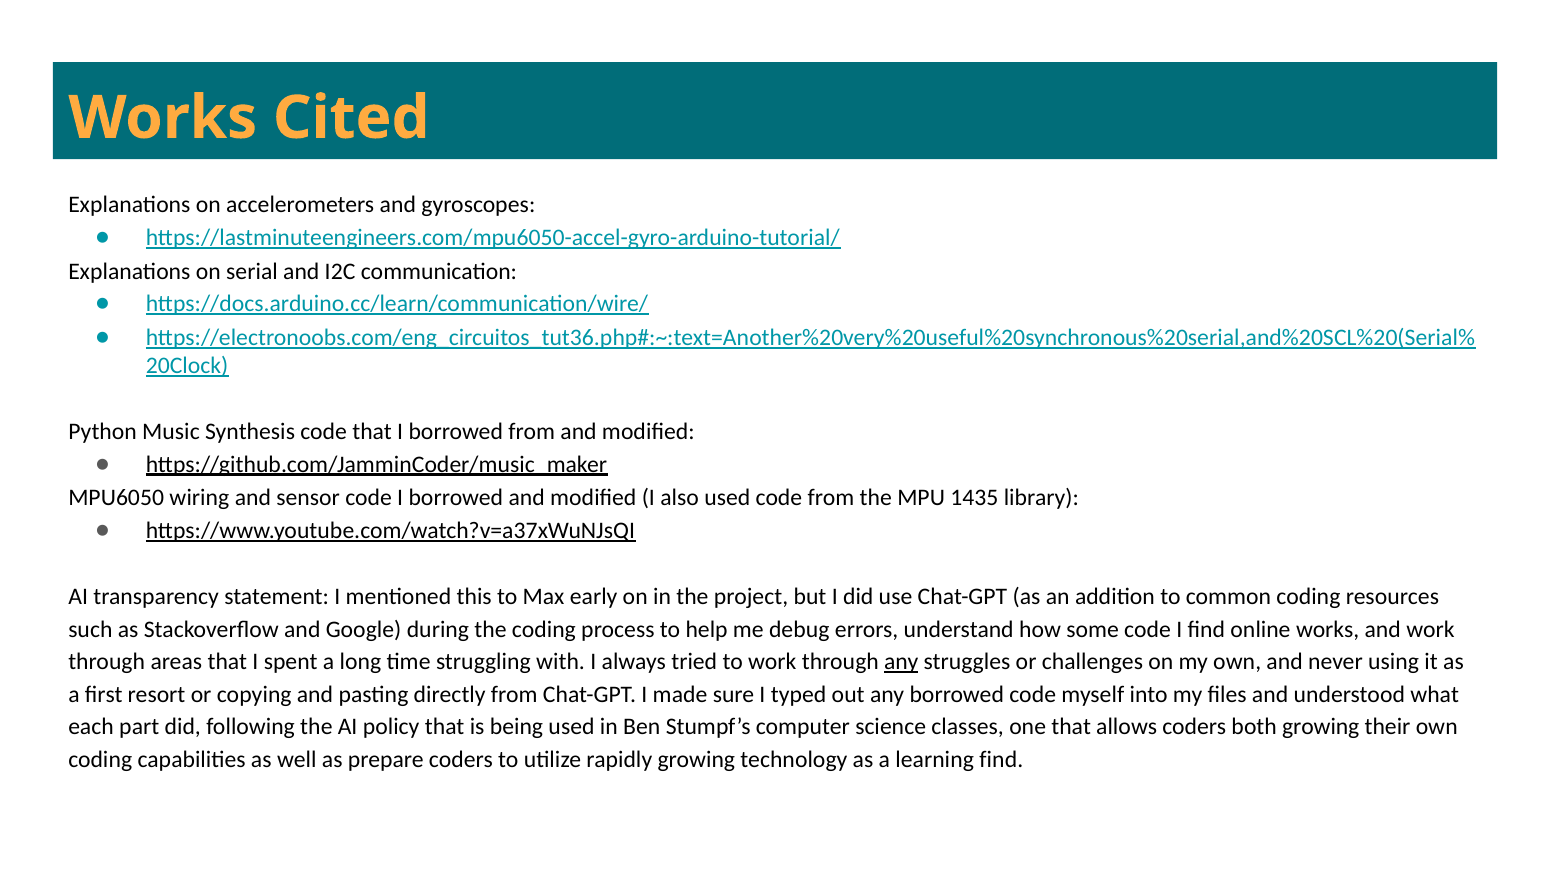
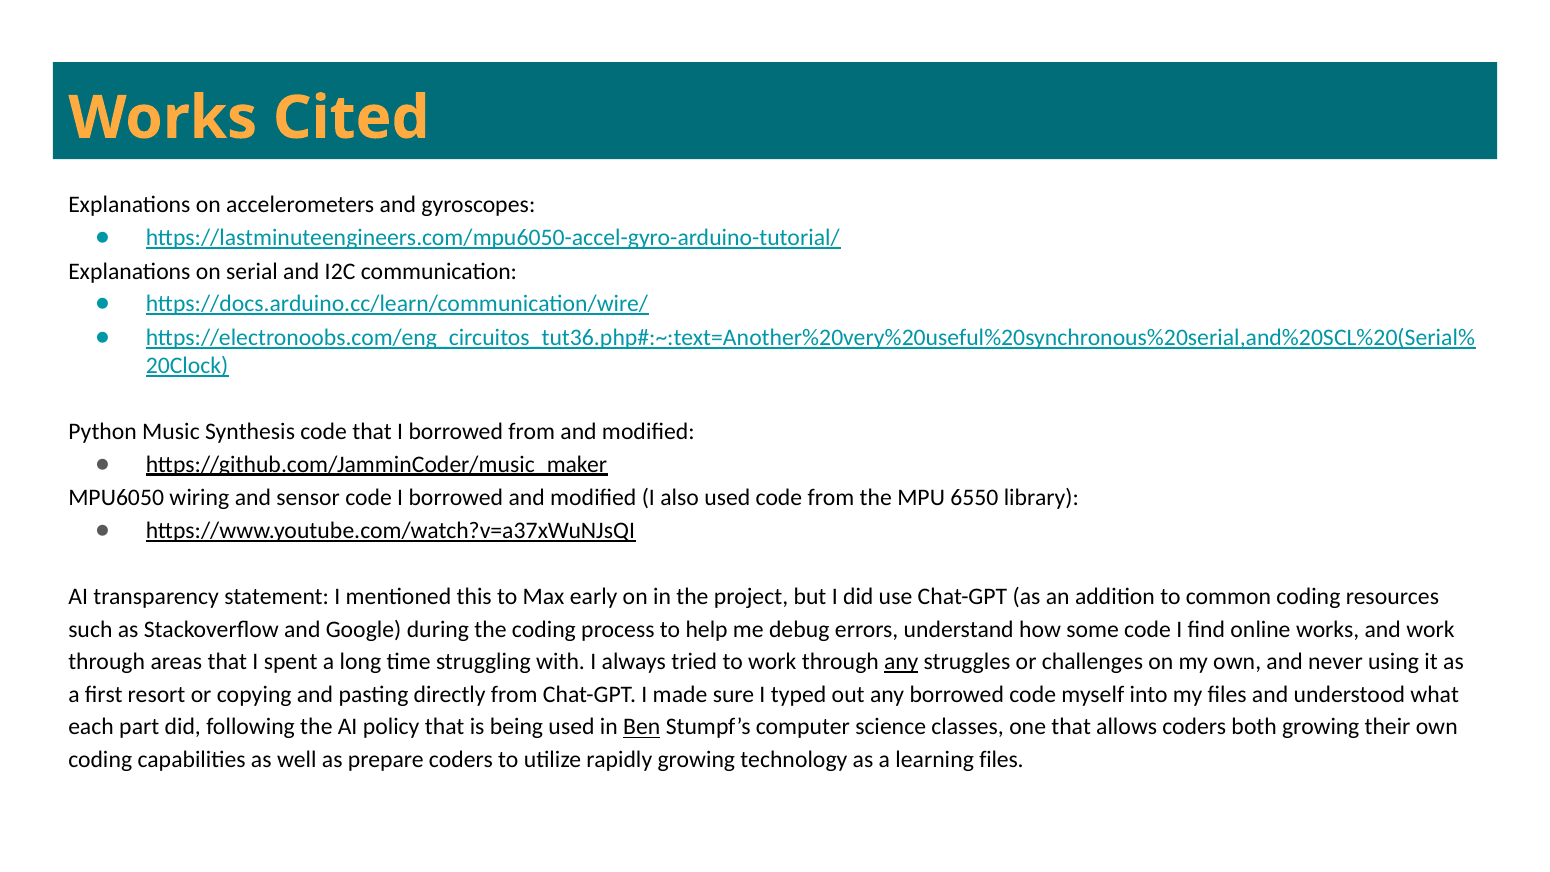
1435: 1435 -> 6550 (974, 498)
Ben underline: none -> present (642, 727)
learning find: find -> files (1001, 760)
